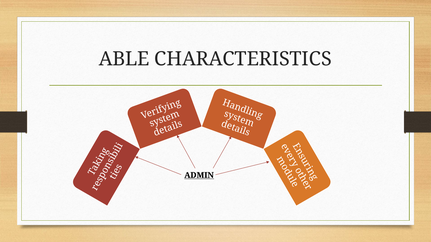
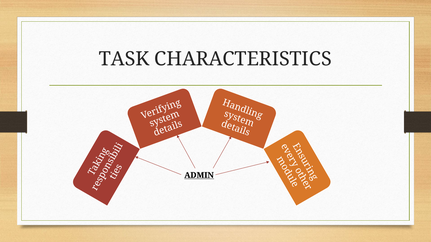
ABLE: ABLE -> TASK (124, 59)
